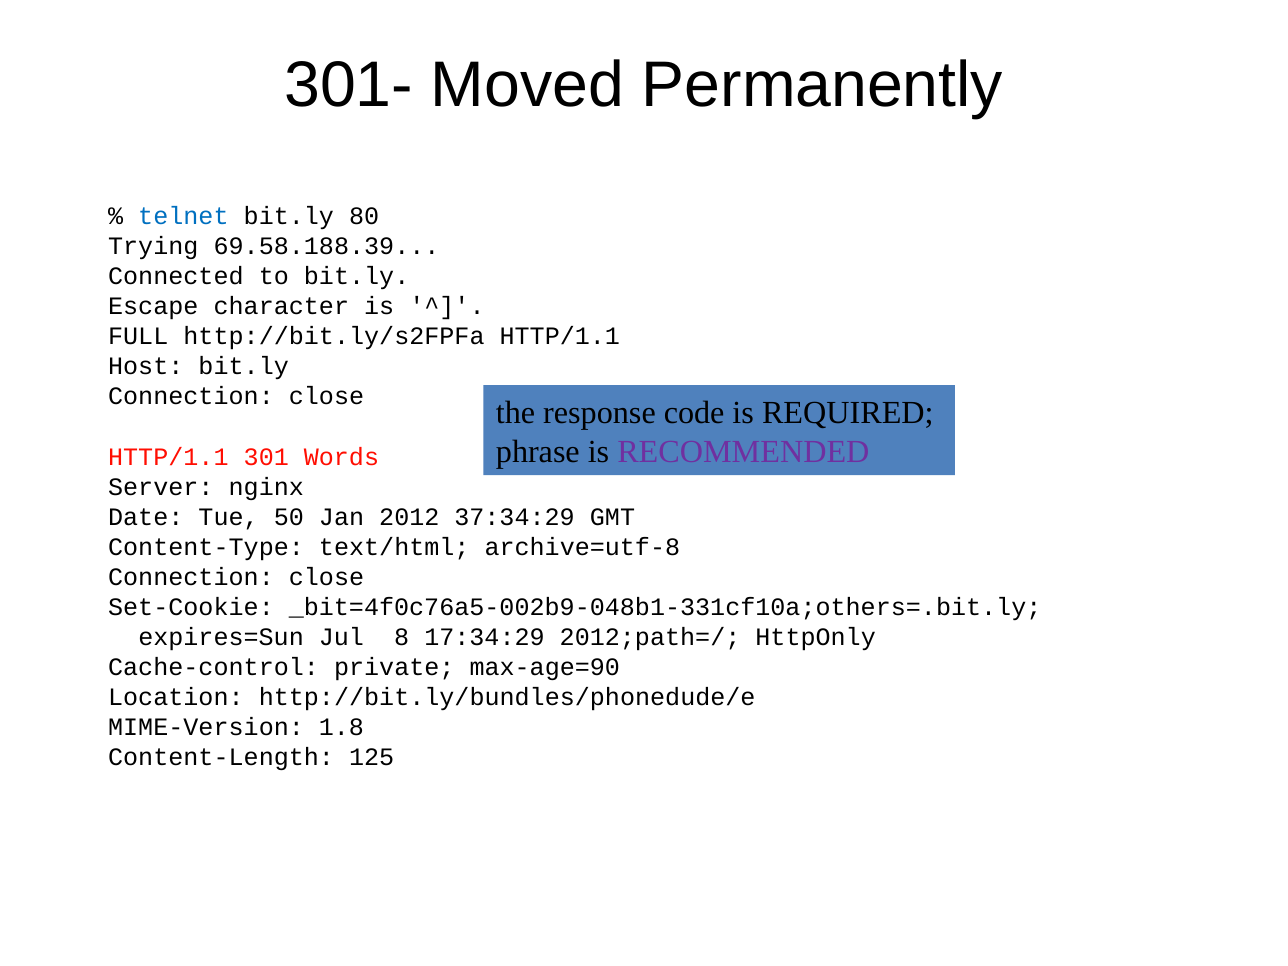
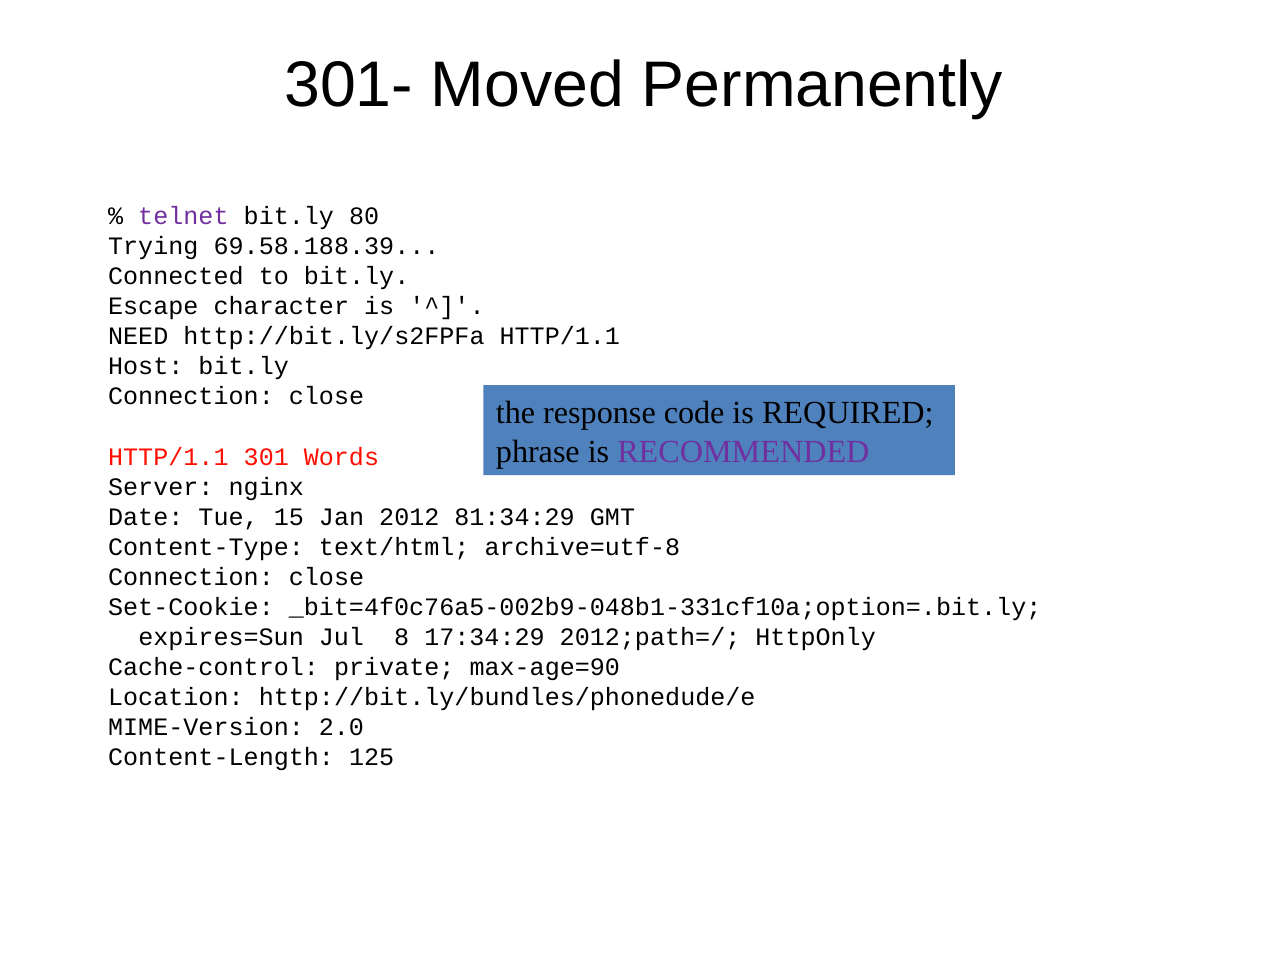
telnet colour: blue -> purple (183, 216)
FULL: FULL -> NEED (138, 337)
50: 50 -> 15 (289, 517)
37:34:29: 37:34:29 -> 81:34:29 (515, 517)
_bit=4f0c76a5-002b9-048b1-331cf10a;others=.bit.ly: _bit=4f0c76a5-002b9-048b1-331cf10a;others=.bit.ly -> _bit=4f0c76a5-002b9-048b1-331cf10a;option=.bit.ly (665, 607)
1.8: 1.8 -> 2.0 (341, 727)
